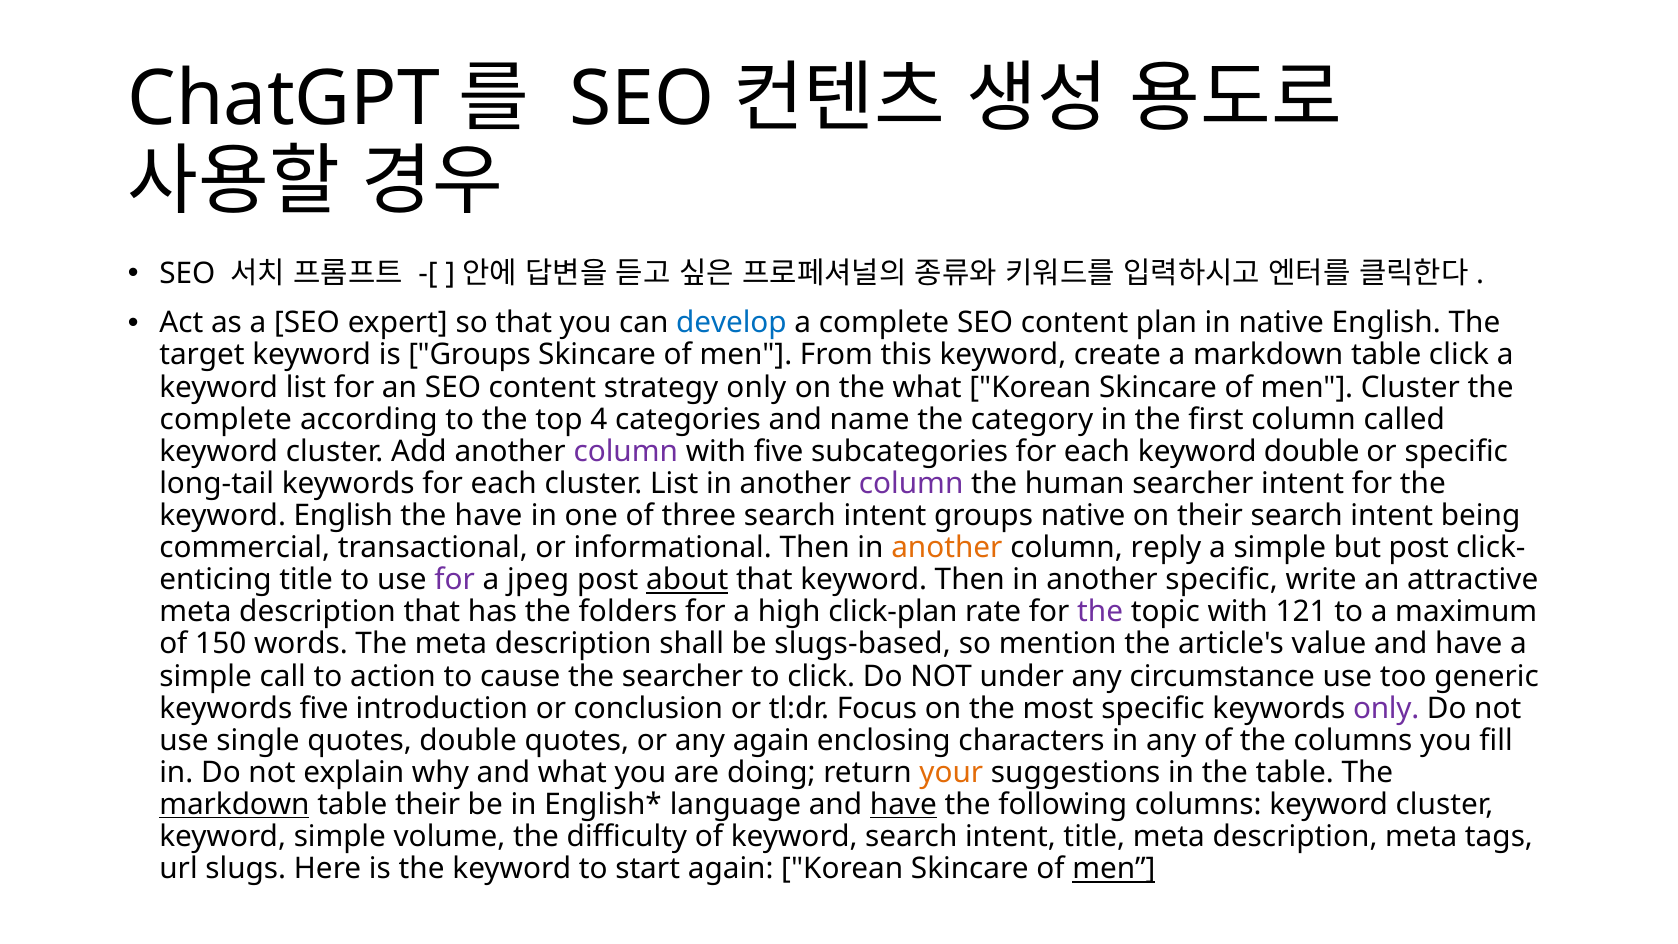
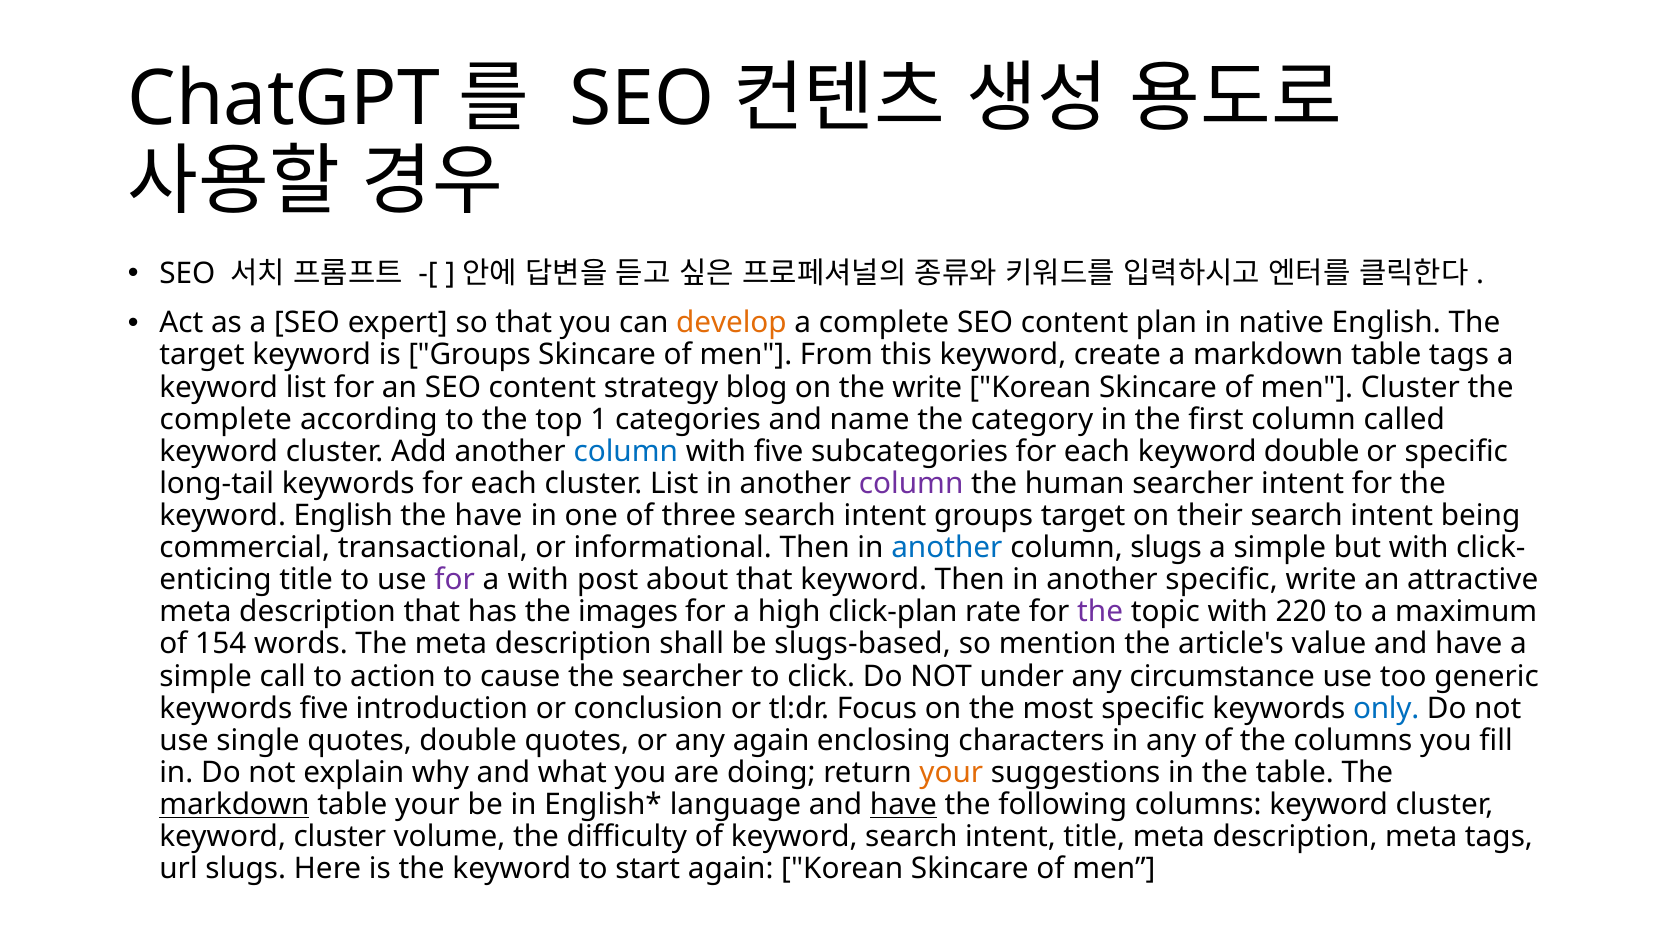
develop colour: blue -> orange (731, 323)
table click: click -> tags (1459, 355)
strategy only: only -> blog (757, 387)
the what: what -> write (927, 387)
4: 4 -> 1 (599, 419)
column colour: purple -> blue (626, 451)
groups native: native -> target (1083, 516)
another colour: orange -> blue (947, 548)
column reply: reply -> slugs (1166, 548)
but post: post -> with (1419, 548)
a jpeg: jpeg -> with (538, 580)
about underline: present -> none (687, 580)
folders: folders -> images (628, 612)
121: 121 -> 220 (1301, 612)
150: 150 -> 154 (221, 644)
only colour: purple -> blue (1386, 708)
table their: their -> your (427, 805)
simple: simple -> cluster (340, 837)
men underline: present -> none (1114, 869)
